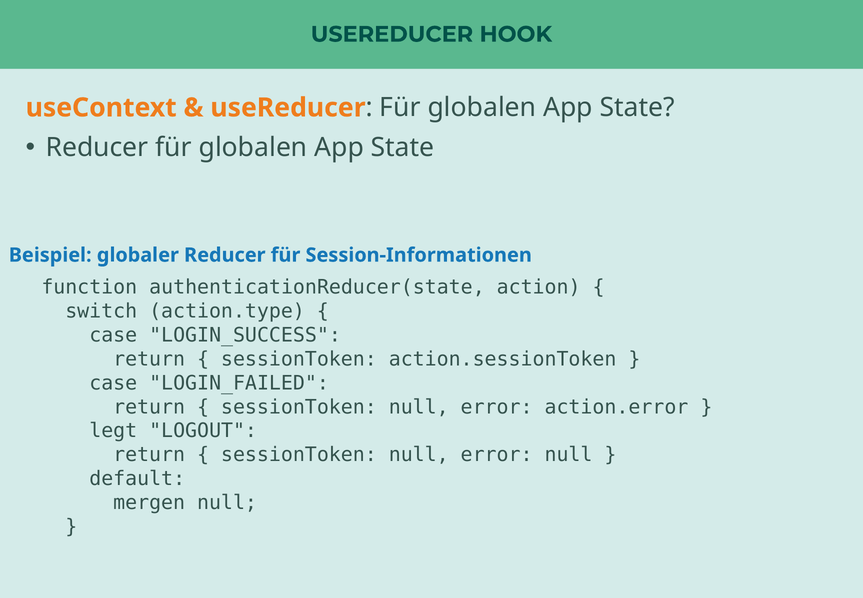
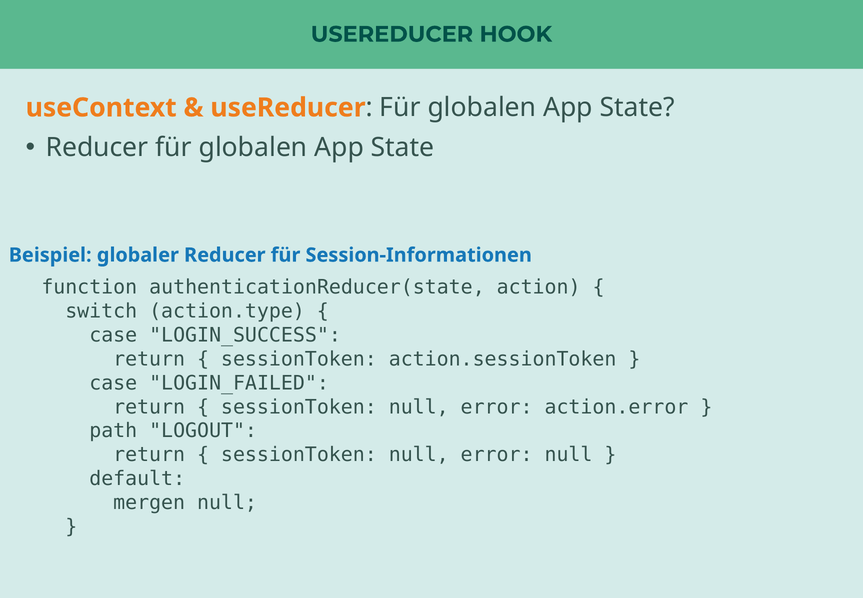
legt: legt -> path (113, 430)
